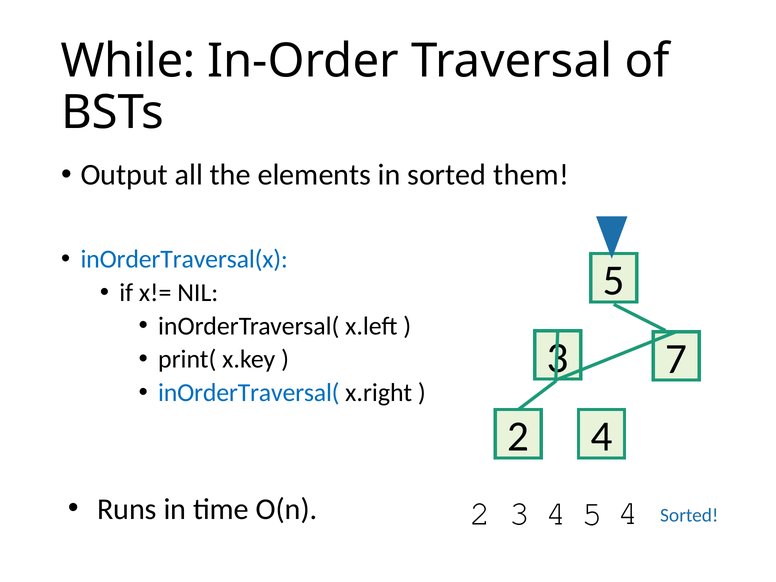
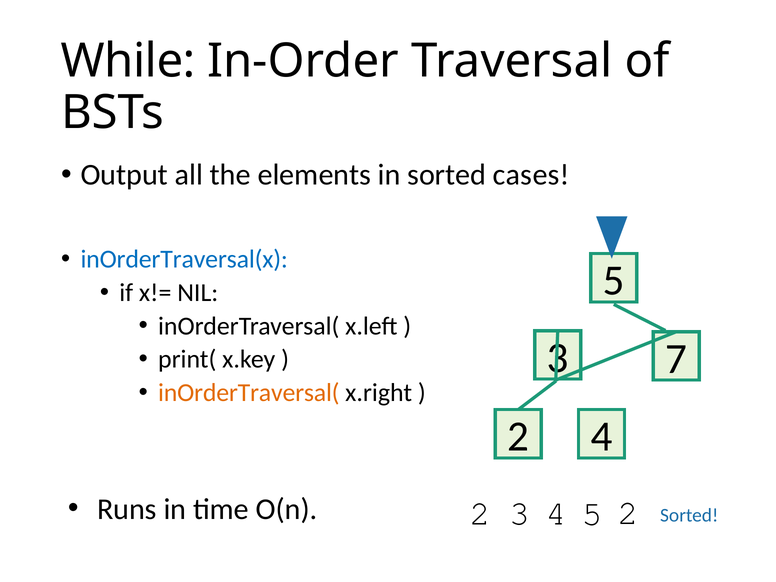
them: them -> cases (531, 175)
inOrderTraversal( colour: blue -> orange (249, 393)
4 5 4: 4 -> 2 (628, 513)
